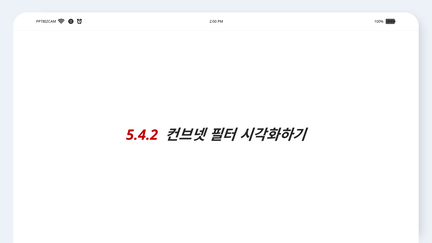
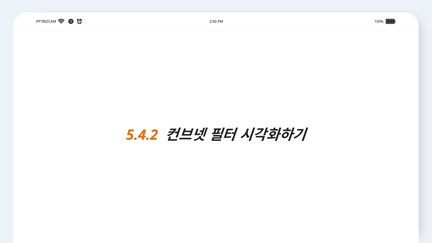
5.4.2 colour: red -> orange (142, 135)
